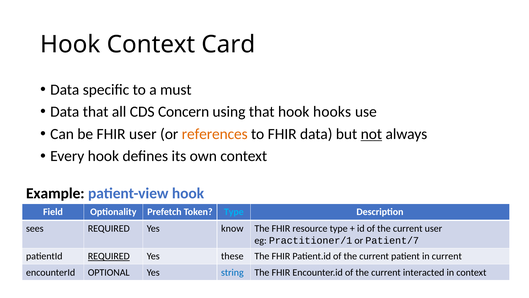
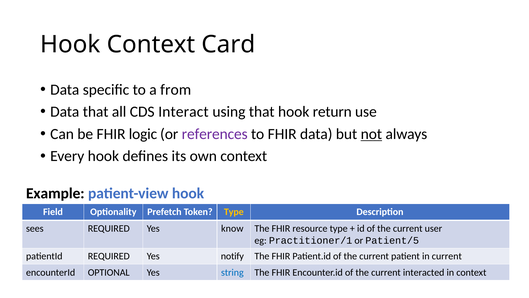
must: must -> from (176, 89)
Concern: Concern -> Interact (183, 112)
hooks: hooks -> return (332, 112)
FHIR user: user -> logic (143, 134)
references colour: orange -> purple (215, 134)
Type colour: light blue -> yellow (234, 212)
Patient/7: Patient/7 -> Patient/5 (392, 240)
REQUIRED underline: present -> none (109, 256)
these: these -> notify (232, 256)
